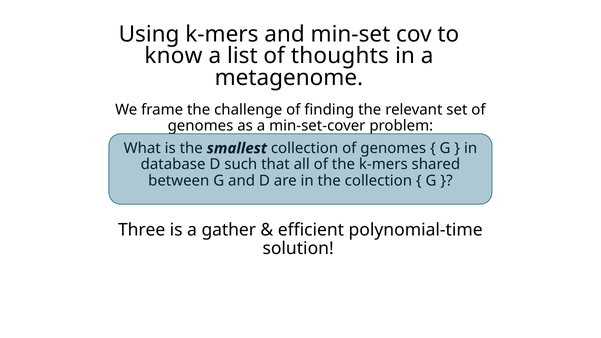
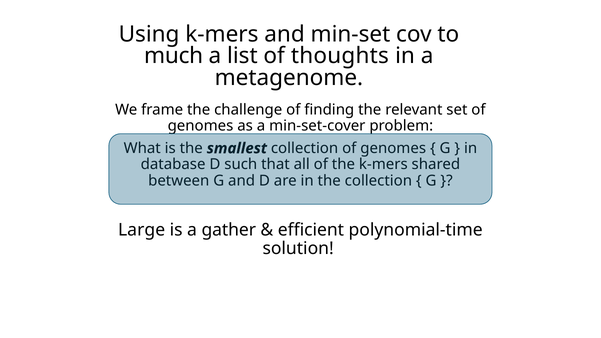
know: know -> much (174, 56)
Three: Three -> Large (142, 230)
